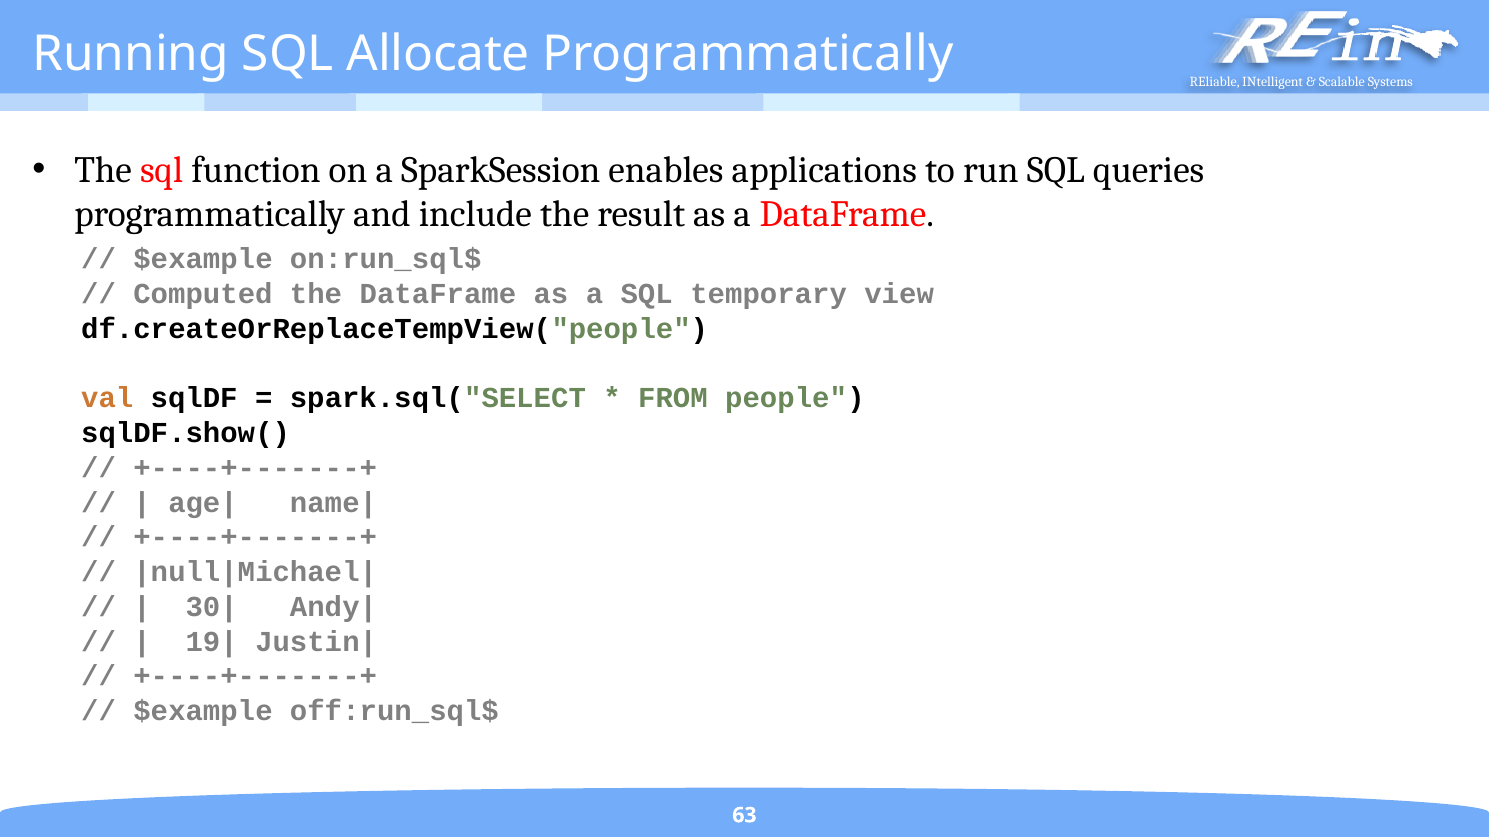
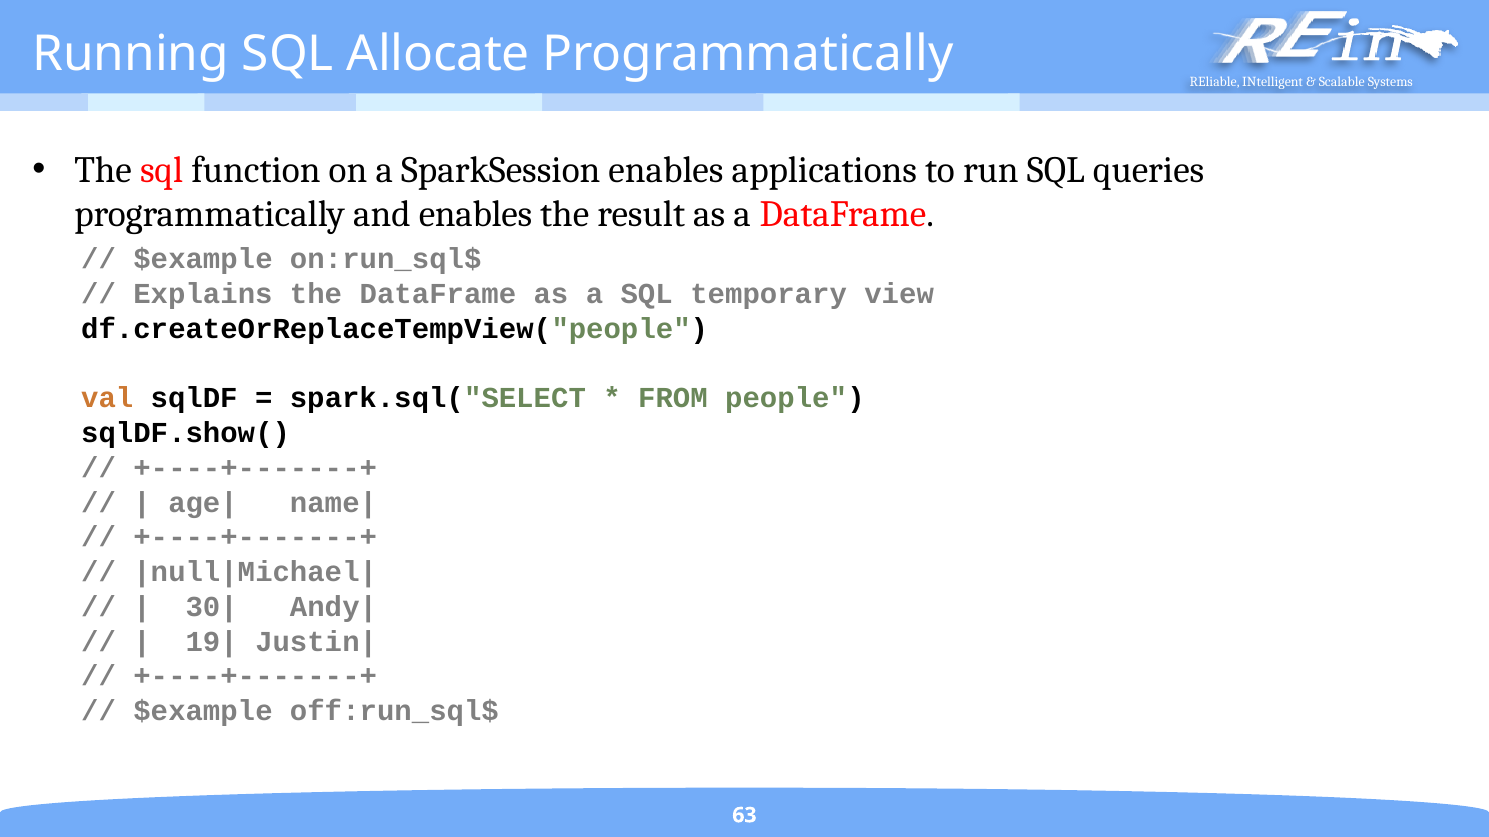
and include: include -> enables (476, 215)
Computed: Computed -> Explains (203, 294)
